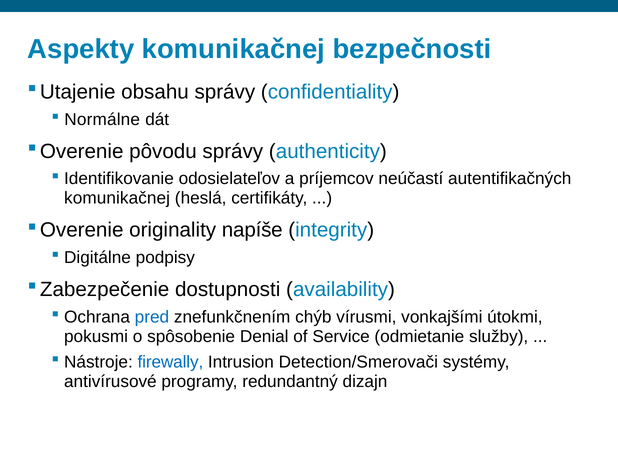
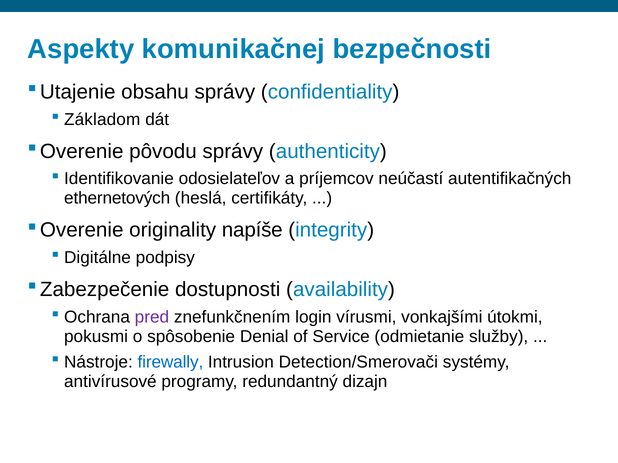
Normálne: Normálne -> Základom (102, 120)
komunikačnej: komunikačnej -> ethernetových (117, 198)
pred colour: blue -> purple (152, 317)
chýb: chýb -> login (313, 317)
